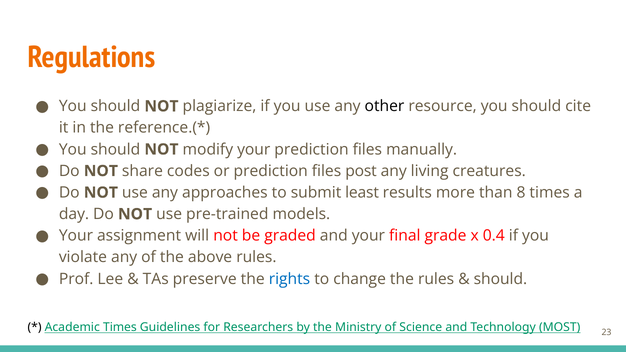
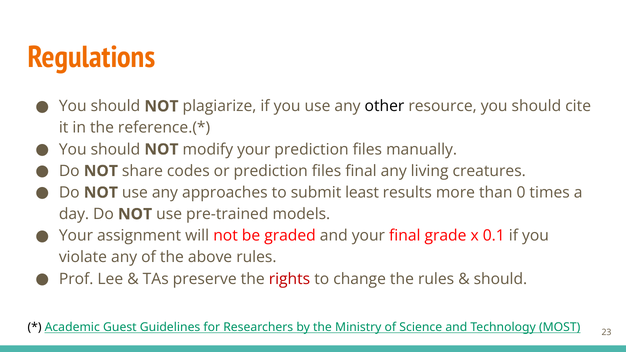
files post: post -> final (361, 171)
8: 8 -> 0 (521, 193)
0.4: 0.4 -> 0.1 (494, 236)
rights colour: blue -> red (289, 279)
Academic Times: Times -> Guest (120, 327)
